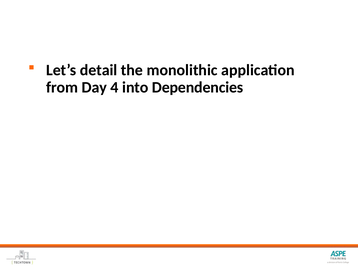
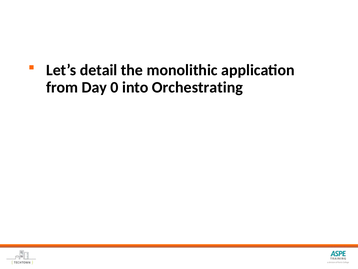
4: 4 -> 0 (114, 87)
Dependencies: Dependencies -> Orchestrating (197, 87)
